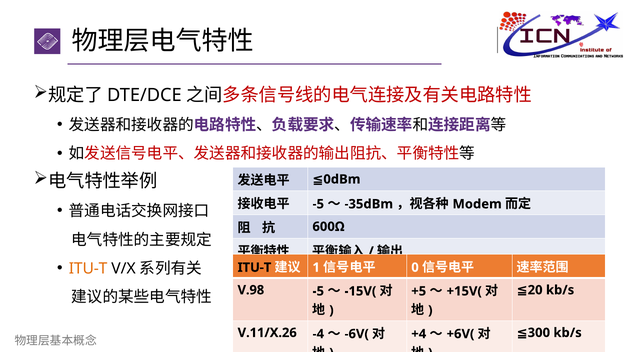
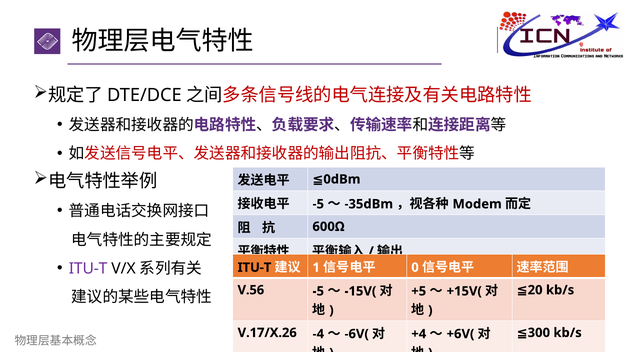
ITU-T colour: orange -> purple (88, 268)
V.98: V.98 -> V.56 (251, 290)
V.11/X.26: V.11/X.26 -> V.17/X.26 (267, 332)
